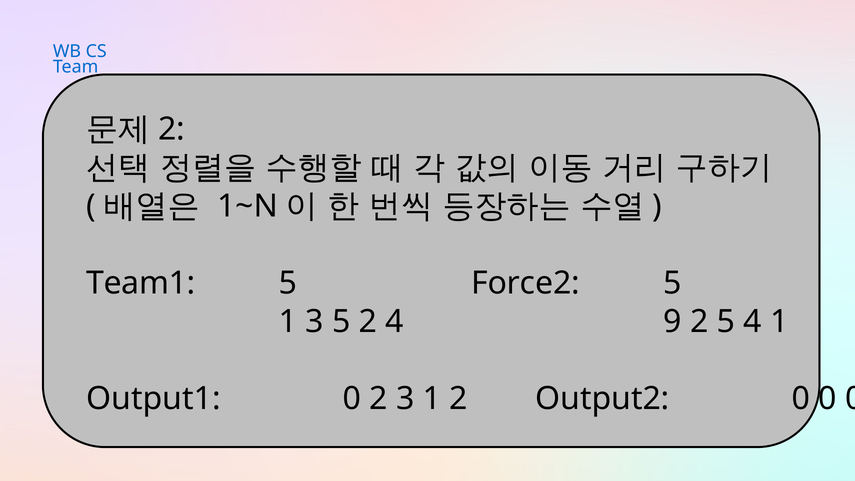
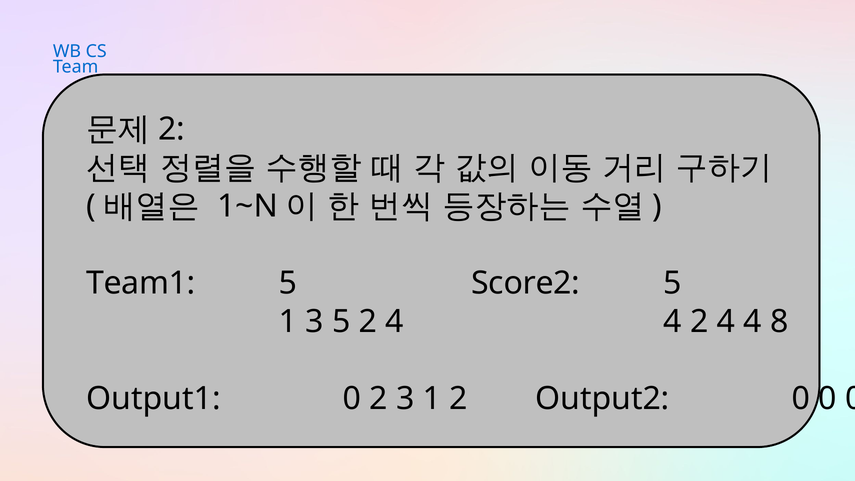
Force2: Force2 -> Score2 (526, 283)
5 2 4 9: 9 -> 4 (673, 322)
5: 5 -> 4 (726, 322)
4 1: 1 -> 8 (779, 322)
